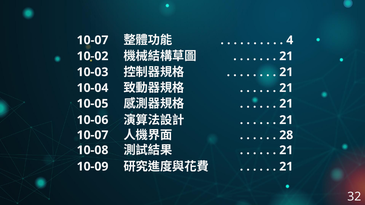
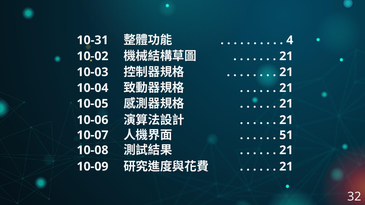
10-07: 10-07 -> 10-31 (93, 40)
28: 28 -> 51 (286, 135)
